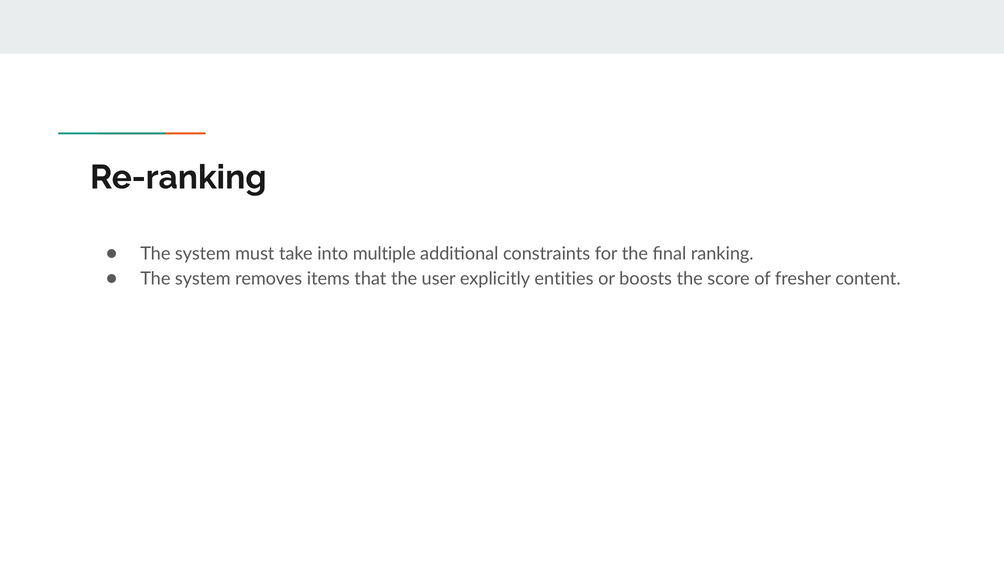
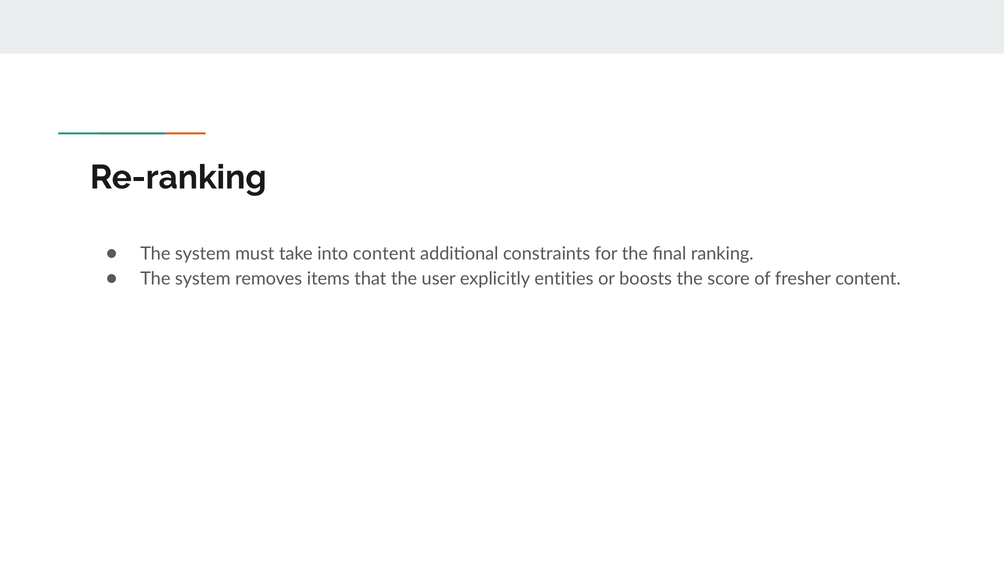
into multiple: multiple -> content (384, 254)
